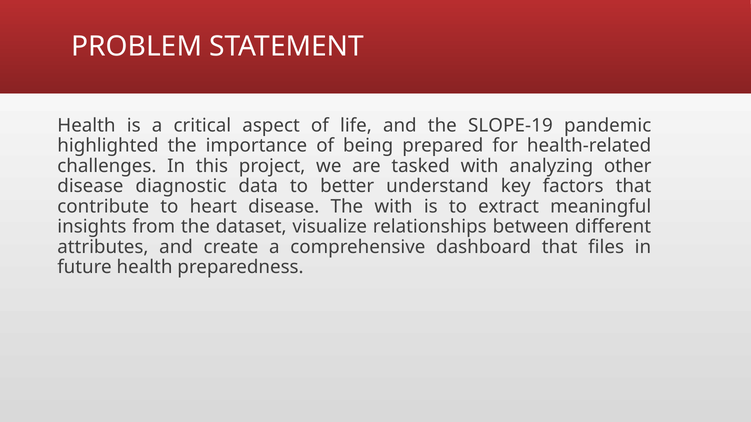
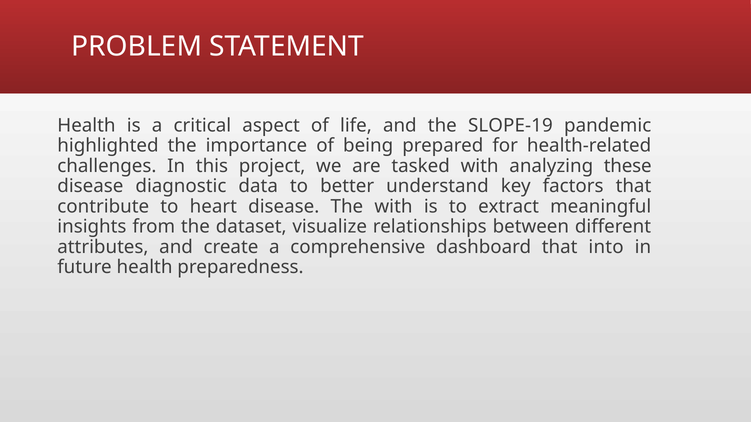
other: other -> these (628, 166)
files: files -> into (606, 247)
